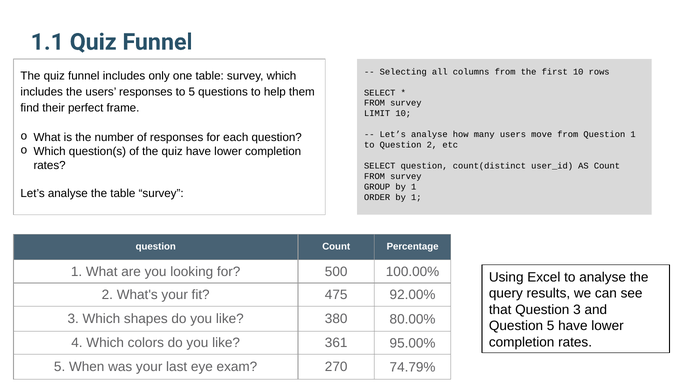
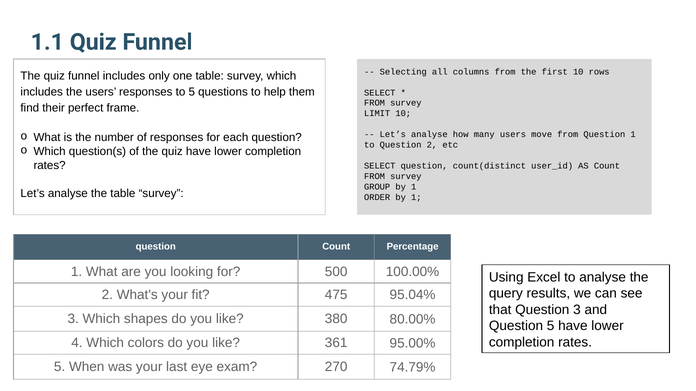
92.00%: 92.00% -> 95.04% (413, 295)
